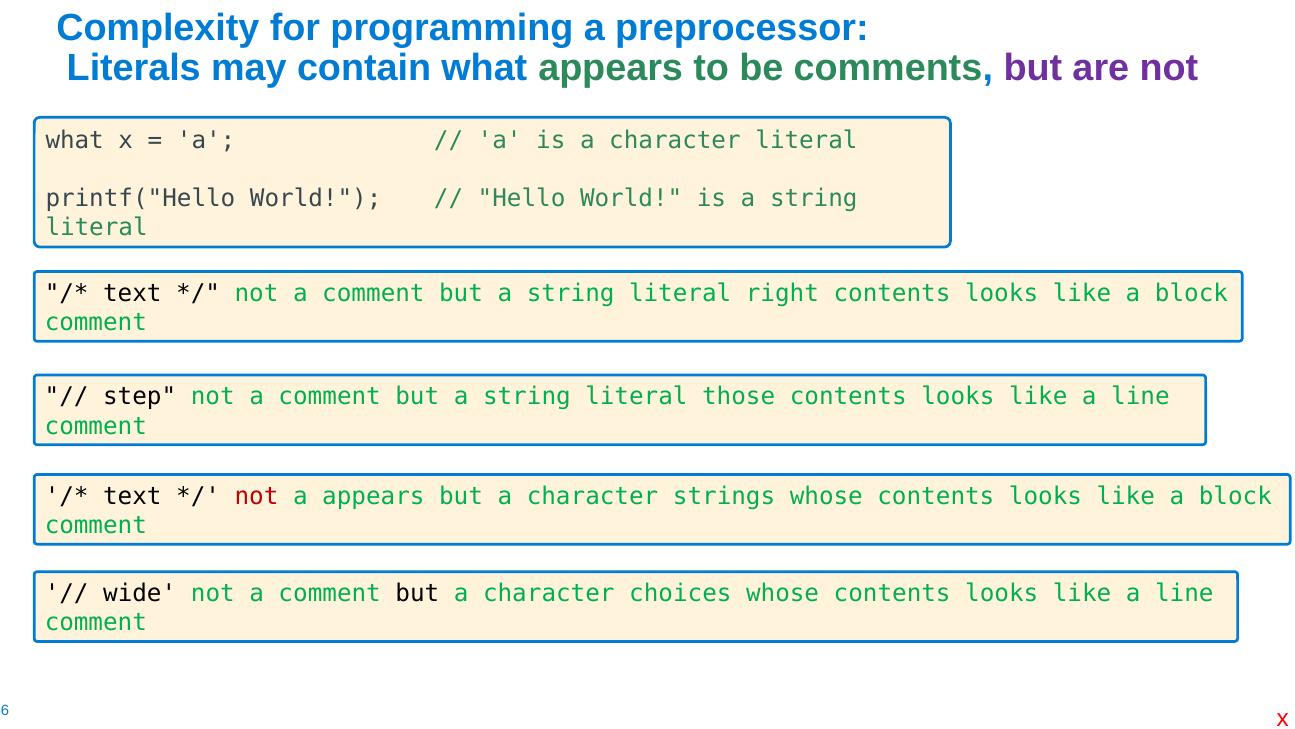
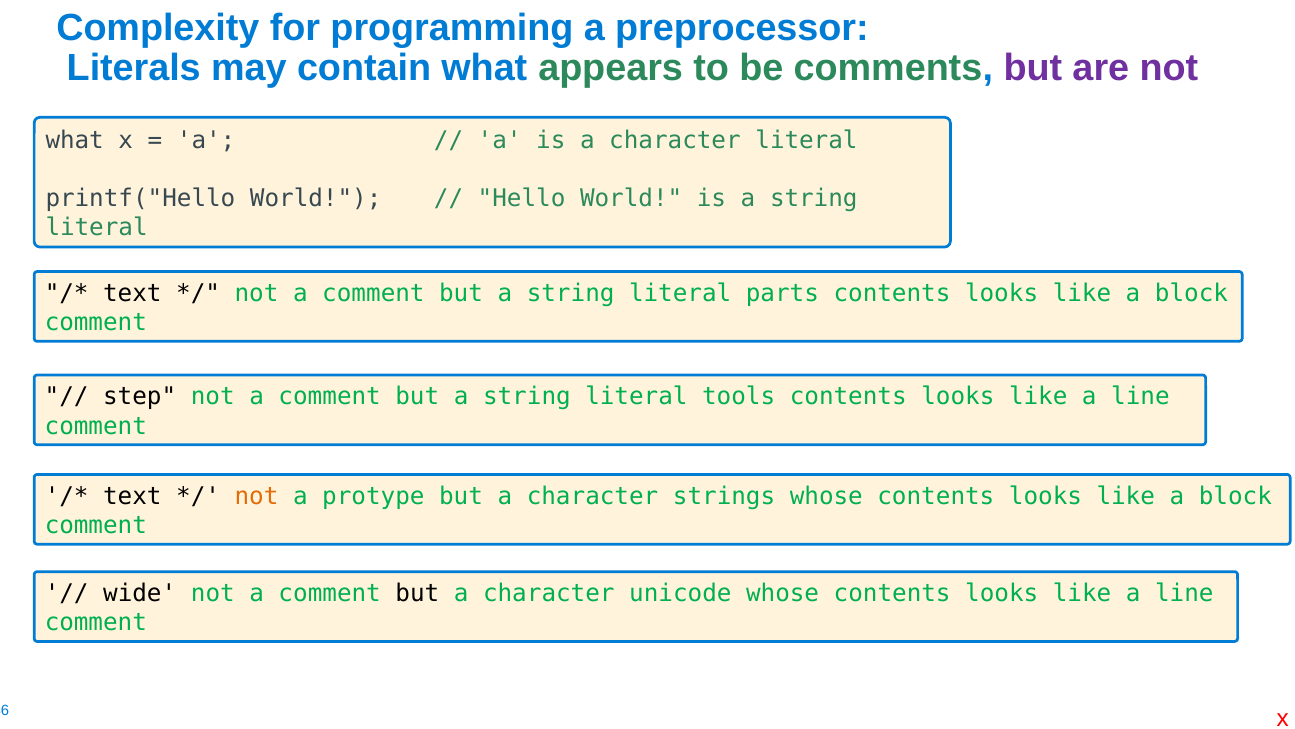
right: right -> parts (782, 293)
those: those -> tools (739, 397)
not colour: red -> orange (257, 496)
a appears: appears -> protype (373, 496)
choices: choices -> unicode (680, 593)
